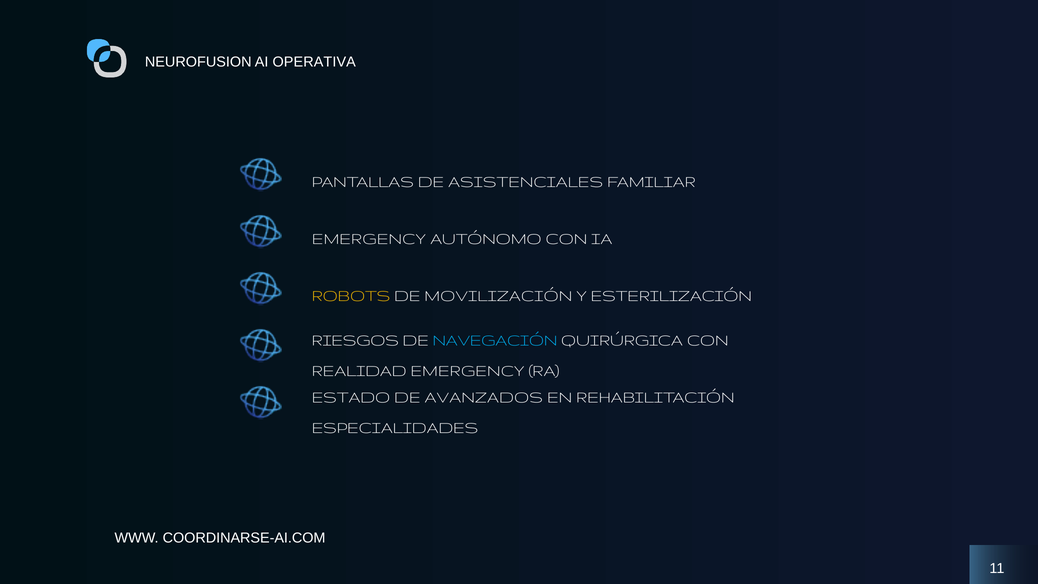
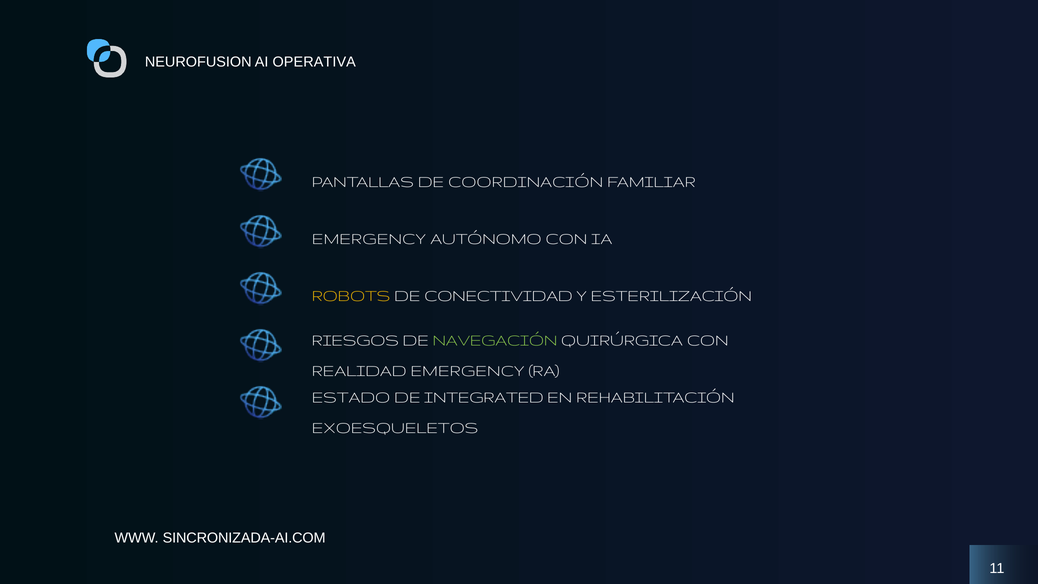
ASISTENCIALES: ASISTENCIALES -> COORDINACIÓN (526, 181)
MOVILIZACIÓN: MOVILIZACIÓN -> CONECTIVIDAD (499, 295)
NAVEGACIÓN colour: light blue -> light green (495, 340)
AVANZADOS: AVANZADOS -> INTEGRATED (484, 397)
ESPECIALIDADES: ESPECIALIDADES -> EXOESQUELETOS (395, 427)
COORDINARSE-AI.COM: COORDINARSE-AI.COM -> SINCRONIZADA-AI.COM (244, 538)
